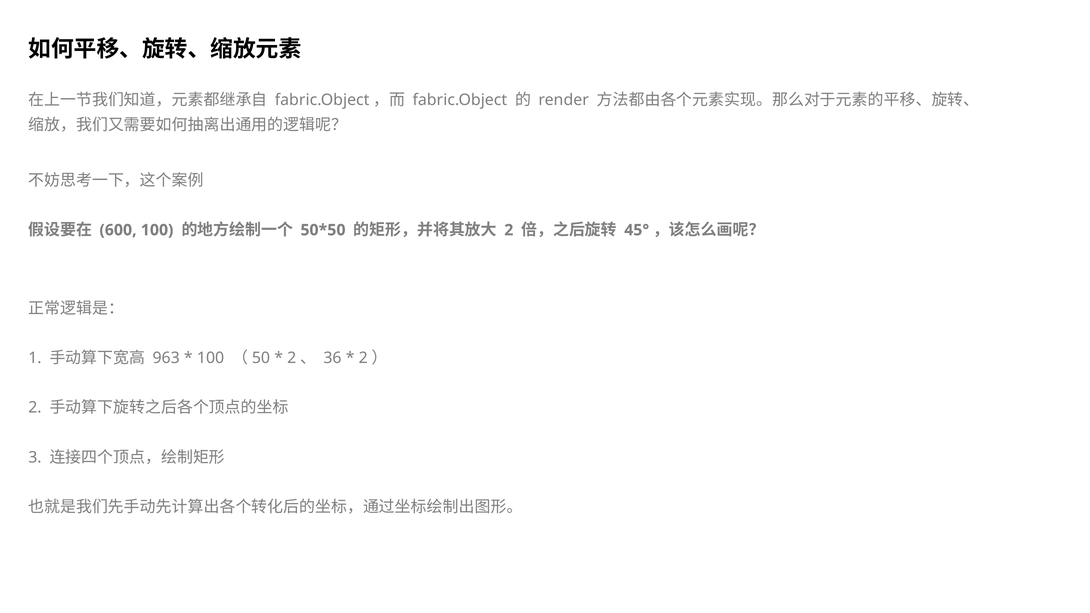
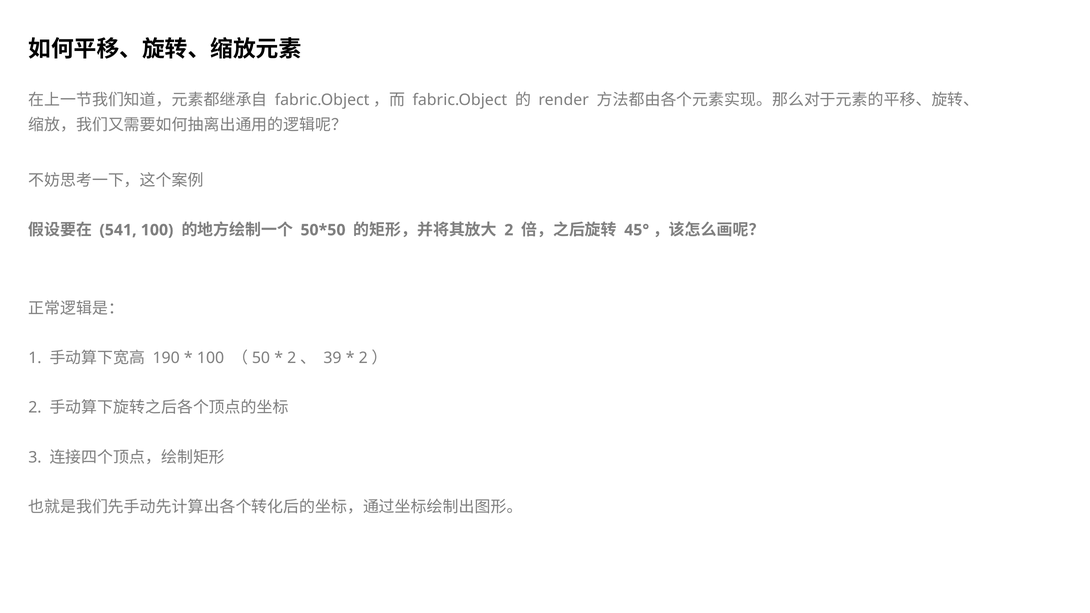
600: 600 -> 541 (118, 230)
963: 963 -> 190 (166, 358)
36: 36 -> 39 (333, 358)
